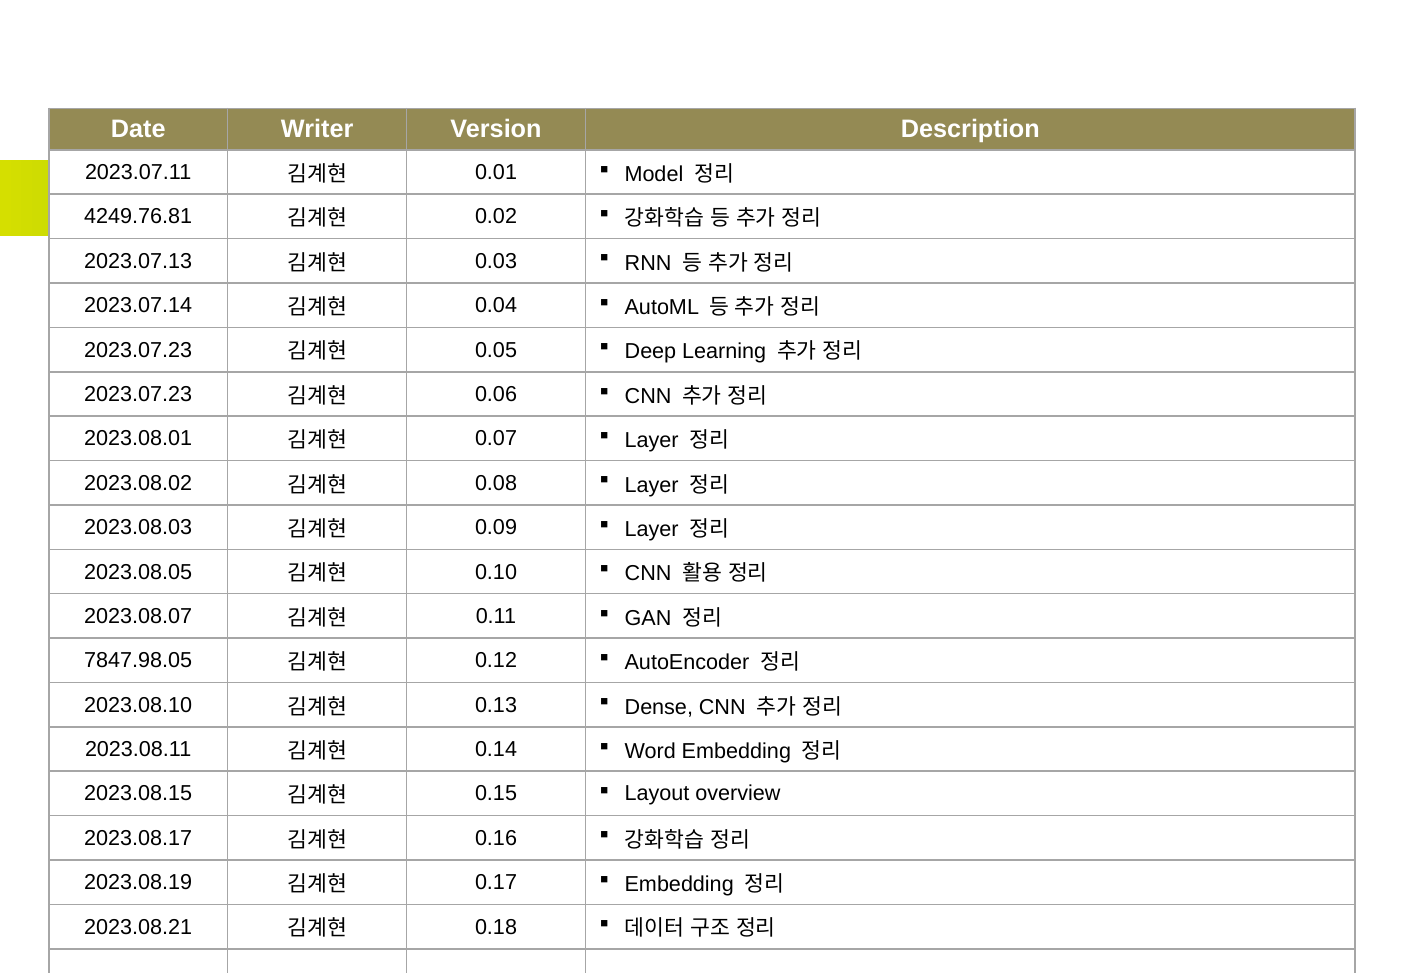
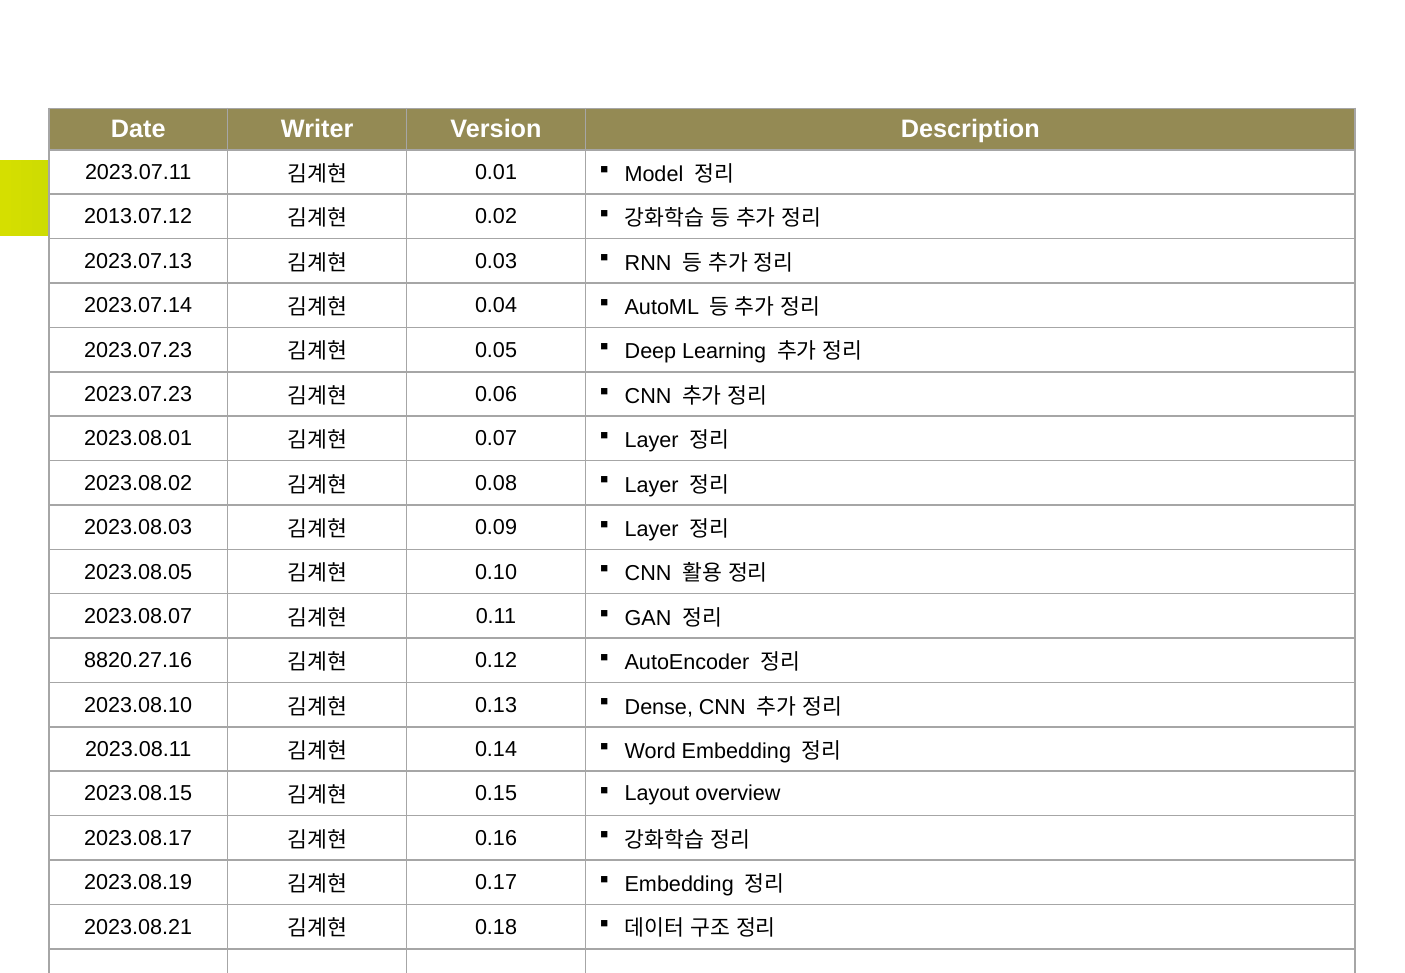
4249.76.81: 4249.76.81 -> 2013.07.12 (138, 217)
7847.98.05: 7847.98.05 -> 8820.27.16 (138, 660)
